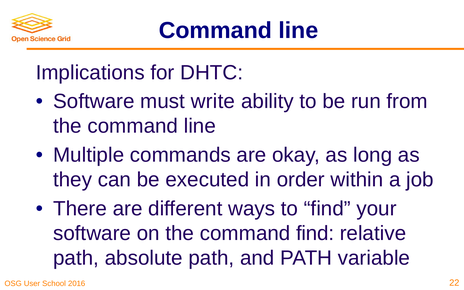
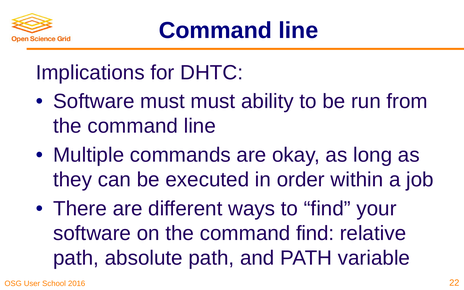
must write: write -> must (213, 101)
